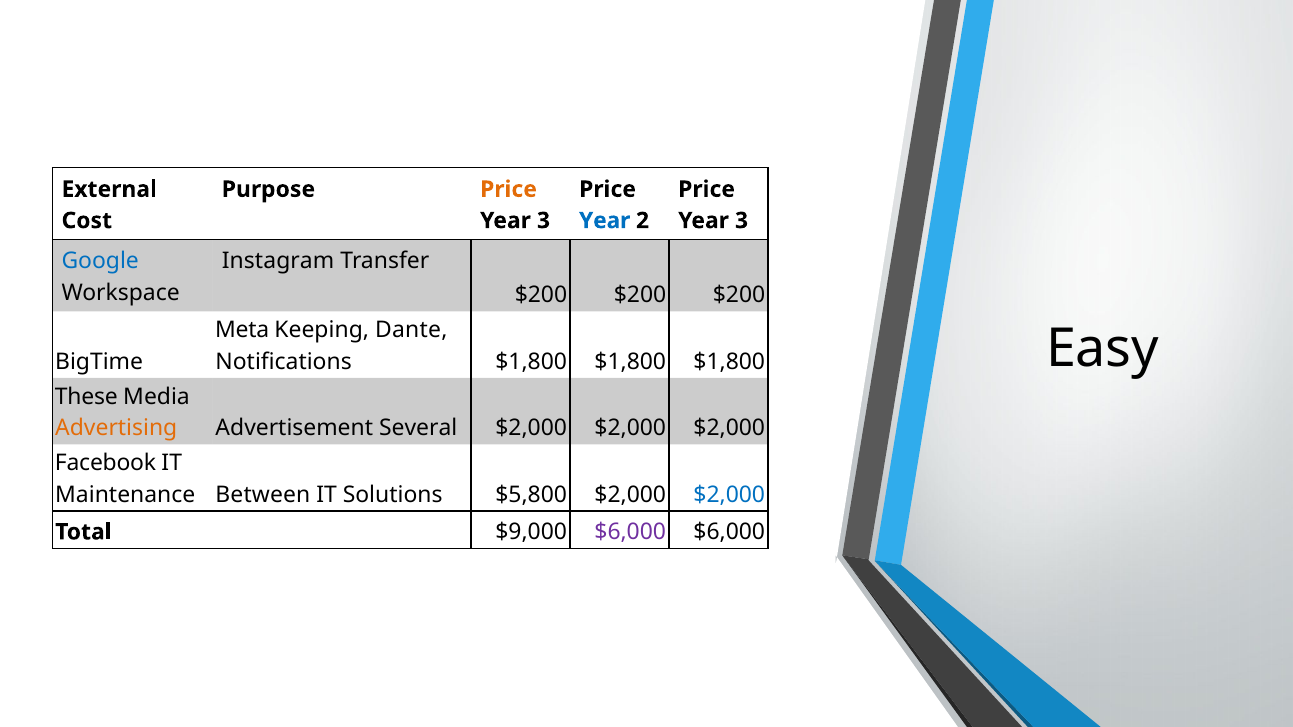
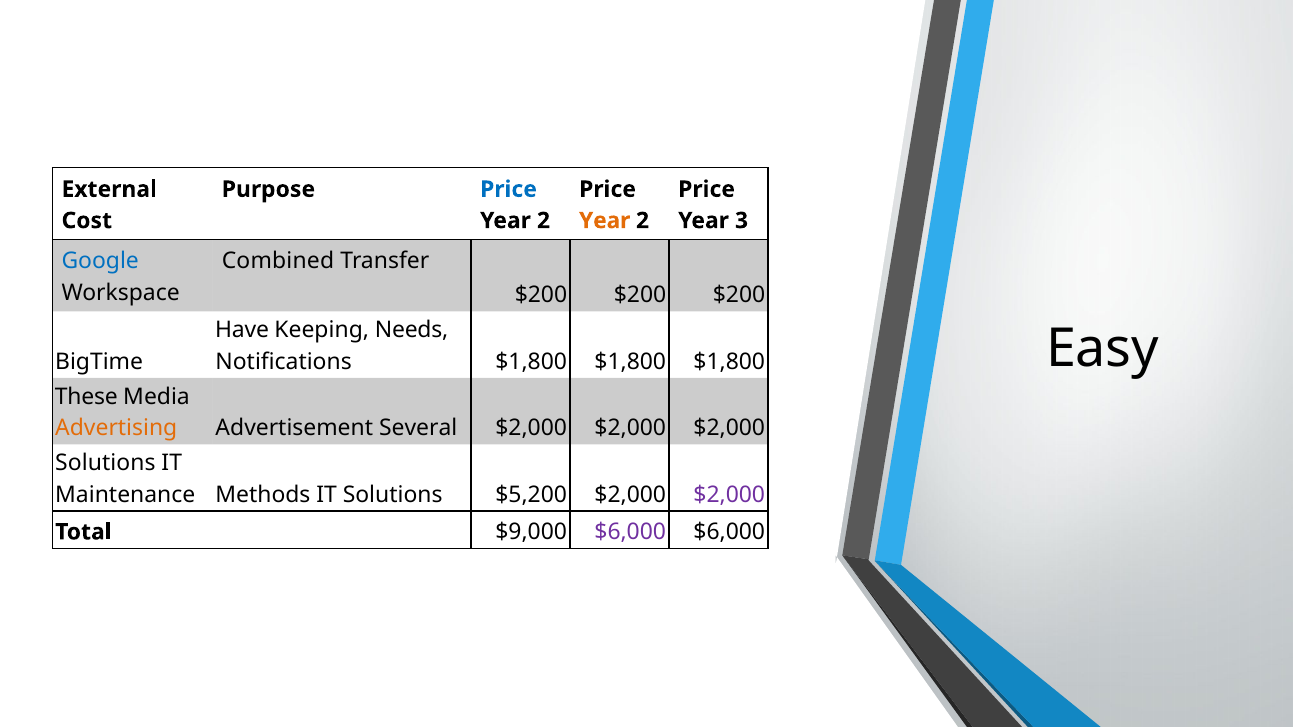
Price colour: orange -> blue (508, 189)
3: 3 -> 2 (543, 221)
Year colour: blue -> orange (605, 221)
Instagram: Instagram -> Combined (278, 261)
Meta: Meta -> Have (242, 331)
Dante: Dante -> Needs (412, 331)
Facebook: Facebook -> Solutions (105, 464)
Between: Between -> Methods (263, 495)
$5,800: $5,800 -> $5,200 (531, 495)
$2,000 colour: blue -> purple (729, 495)
